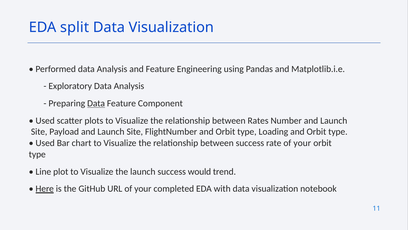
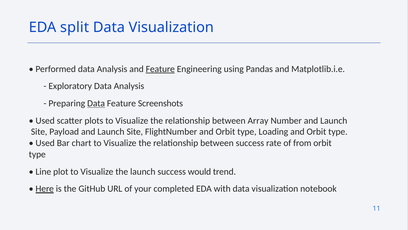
Feature underline: none -> present (160, 69)
Component: Component -> Screenshots (160, 103)
Rates: Rates -> Array (258, 120)
rate of your: your -> from (302, 143)
